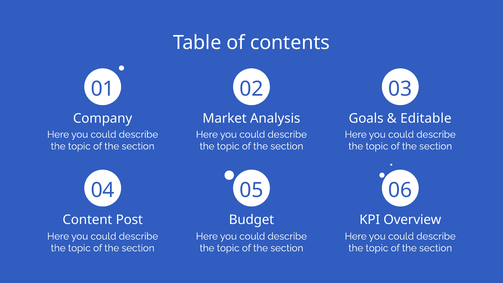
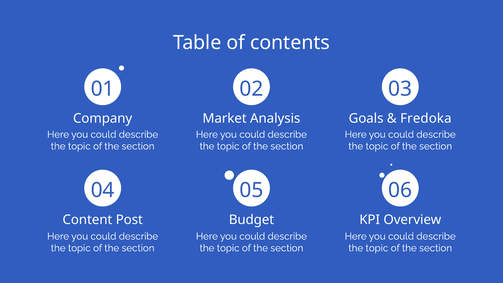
Editable: Editable -> Fredoka (426, 118)
